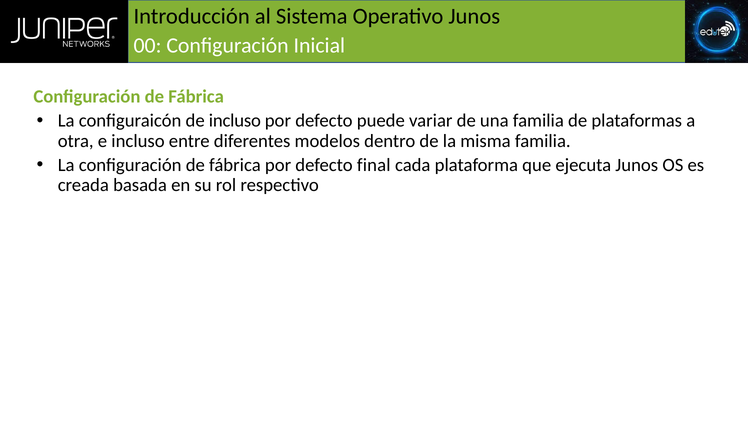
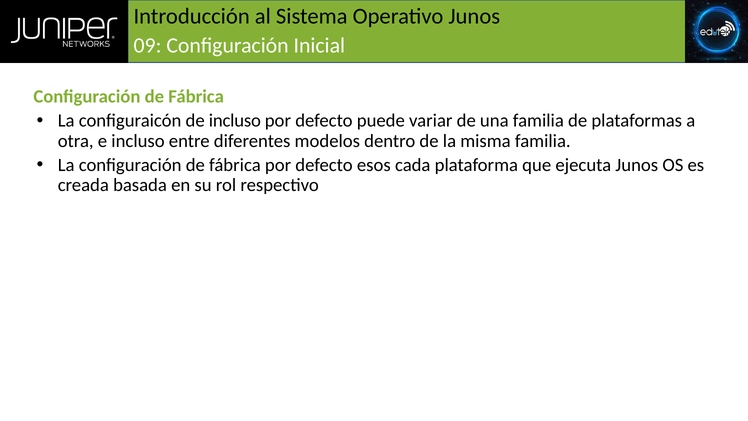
00: 00 -> 09 (148, 46)
final: final -> esos (374, 165)
